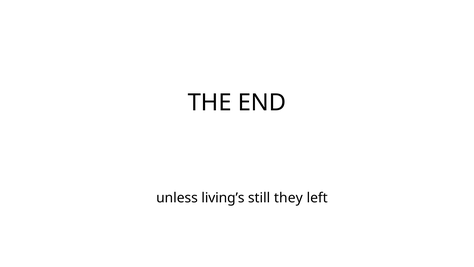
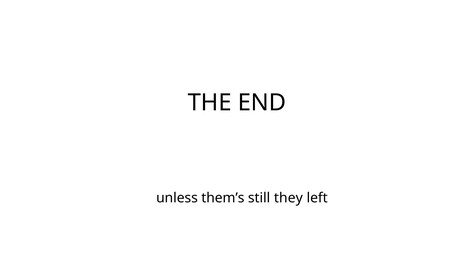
living’s: living’s -> them’s (223, 198)
